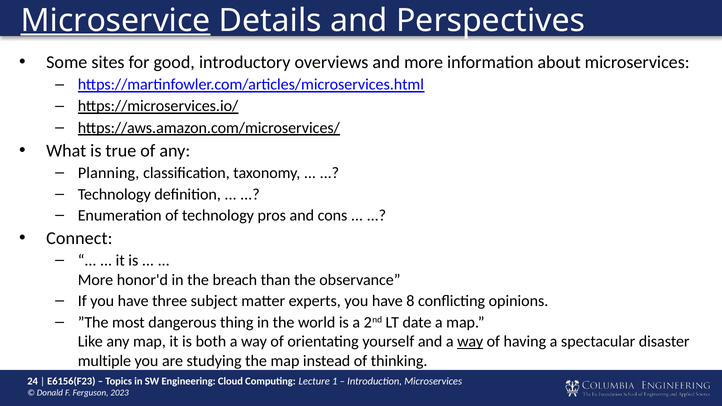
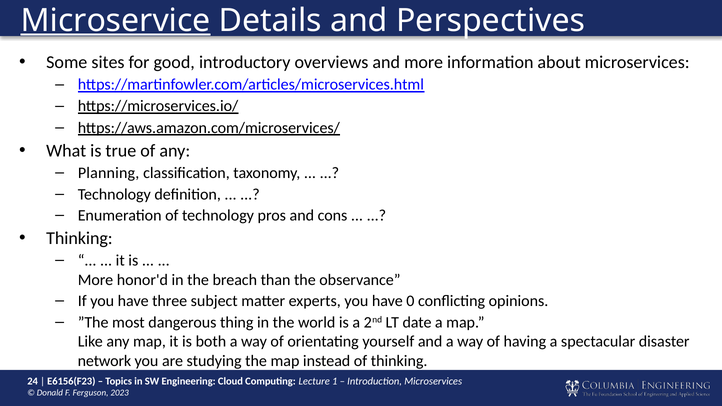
Connect: Connect -> Thinking (79, 238)
8: 8 -> 0 (410, 301)
way underline: present -> none (470, 342)
multiple: multiple -> network (104, 361)
